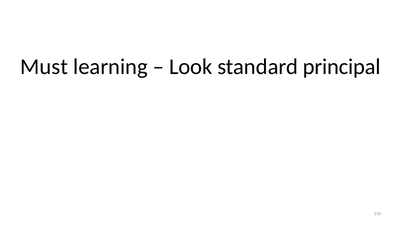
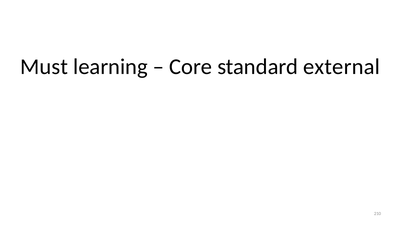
Look: Look -> Core (191, 67)
principal: principal -> external (342, 67)
